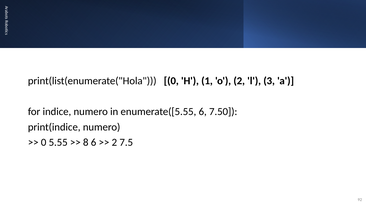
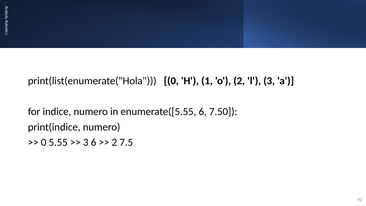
8: 8 -> 3 (86, 142)
